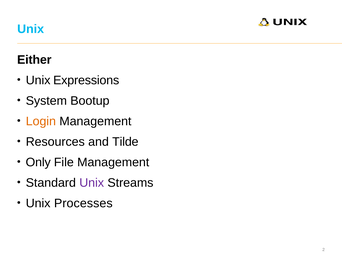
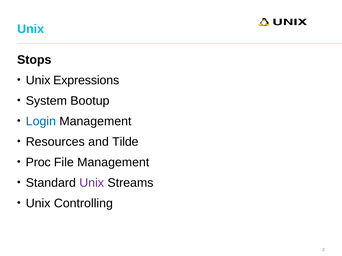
Either: Either -> Stops (34, 60)
Login colour: orange -> blue (41, 122)
Only: Only -> Proc (38, 163)
Processes: Processes -> Controlling (83, 204)
